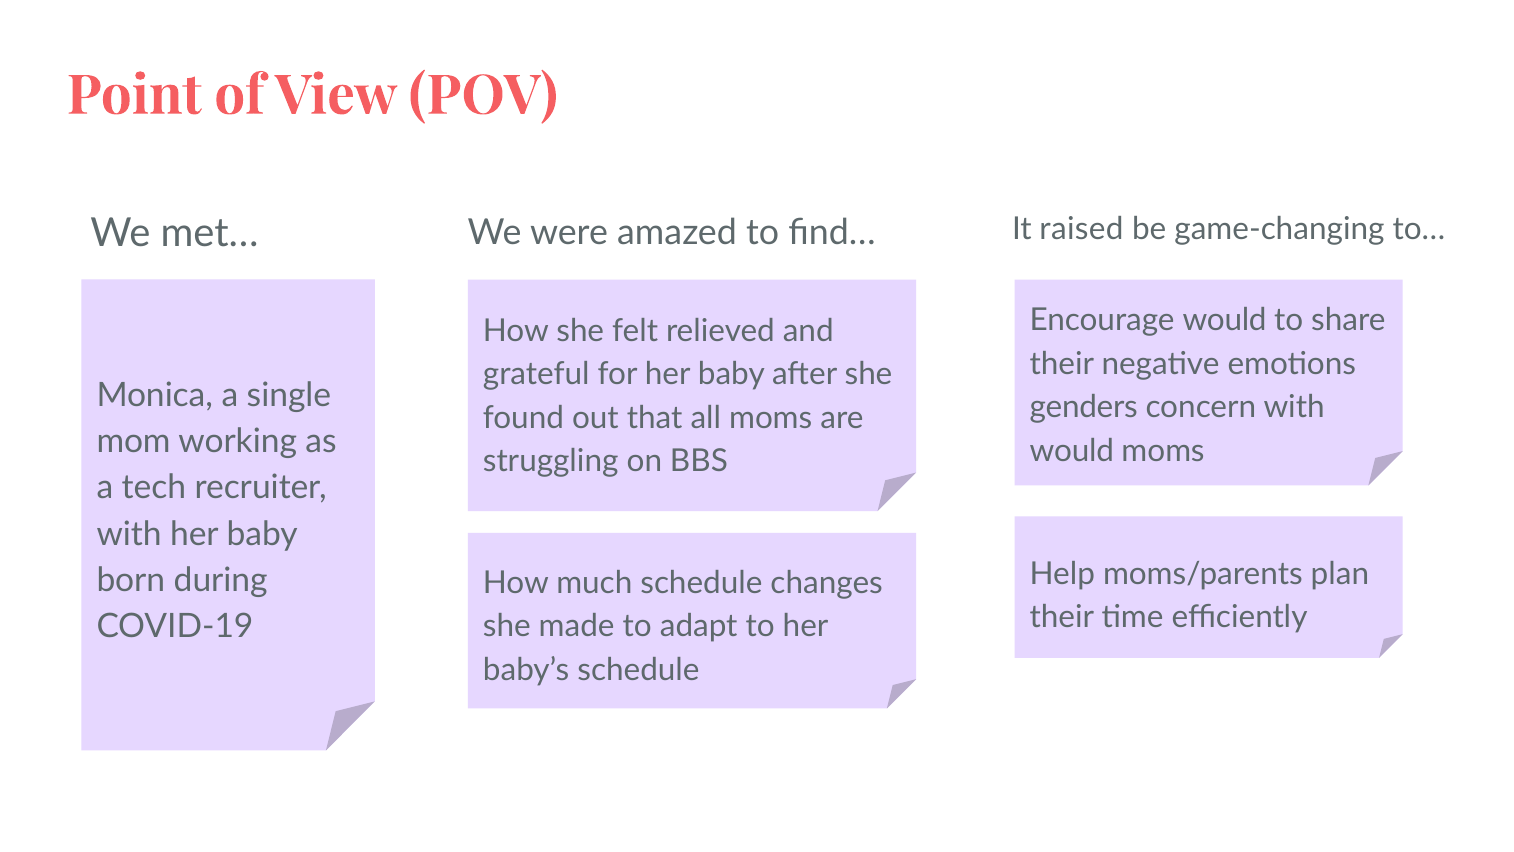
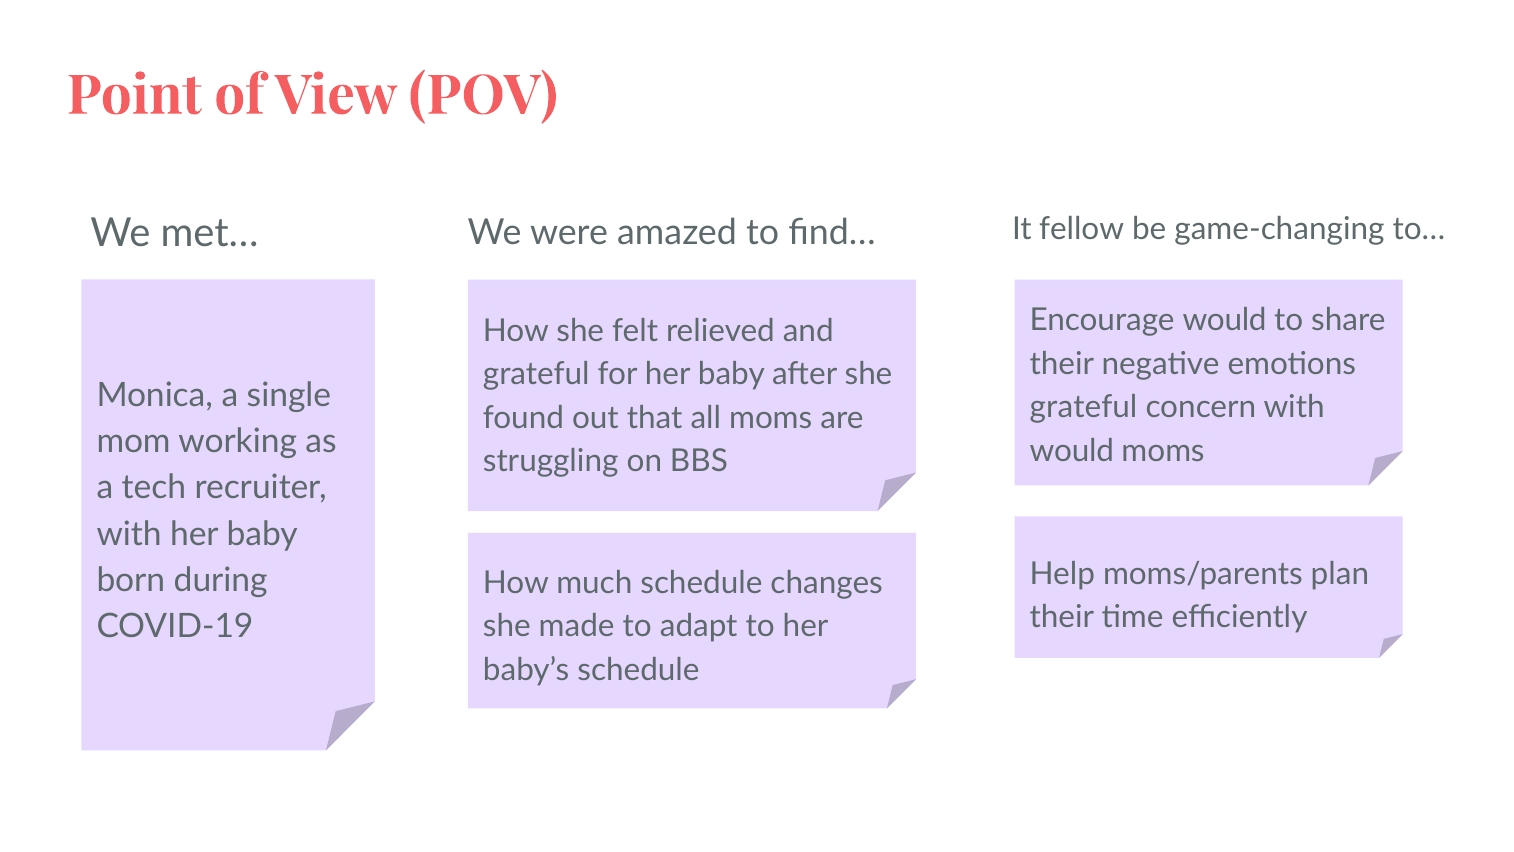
raised: raised -> fellow (1082, 229)
genders: genders -> grateful (1084, 407)
